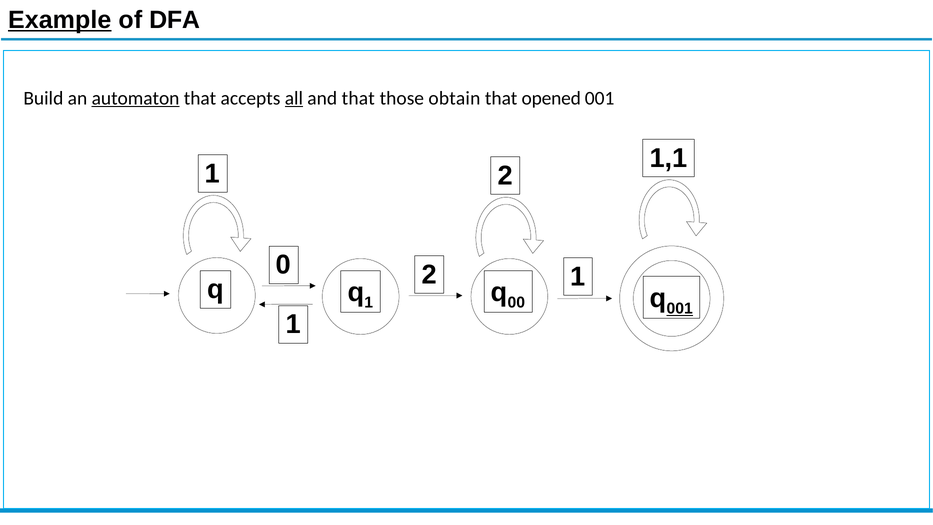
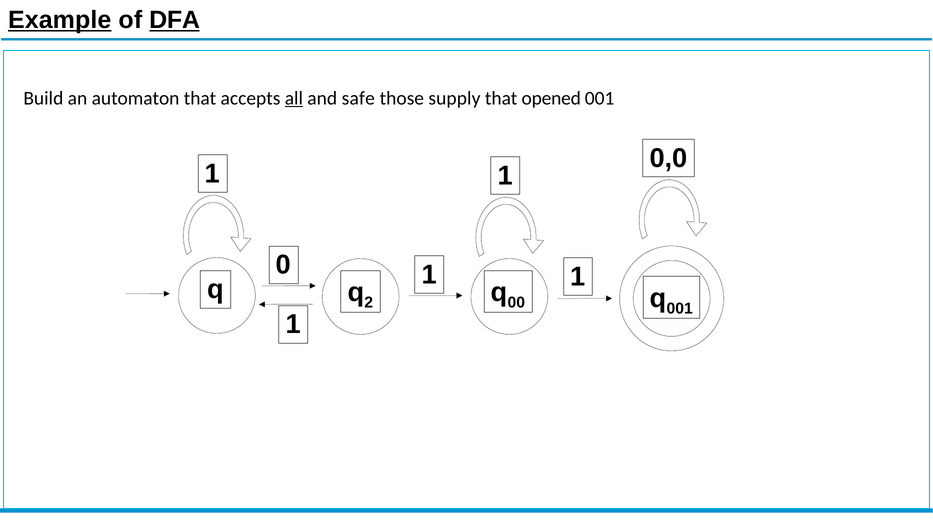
DFA underline: none -> present (175, 20)
automaton underline: present -> none (136, 98)
and that: that -> safe (358, 98)
obtain: obtain -> supply (454, 98)
1,1: 1,1 -> 0,0 (668, 158)
2: 2 -> 1 (505, 175)
0 2: 2 -> 1 (429, 275)
q 1: 1 -> 2 (369, 303)
001 underline: present -> none (680, 309)
